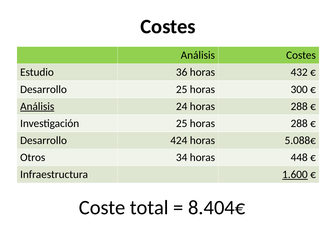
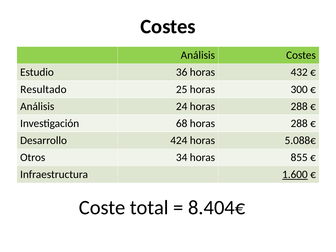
Desarrollo: Desarrollo -> Resultado (43, 89)
Análisis underline: present -> none (37, 106)
Investigación 25: 25 -> 68 (182, 123)
448: 448 -> 855 (299, 157)
